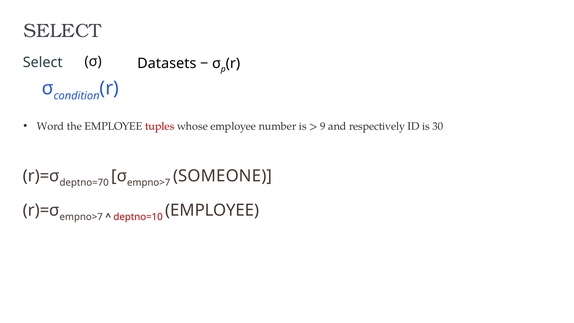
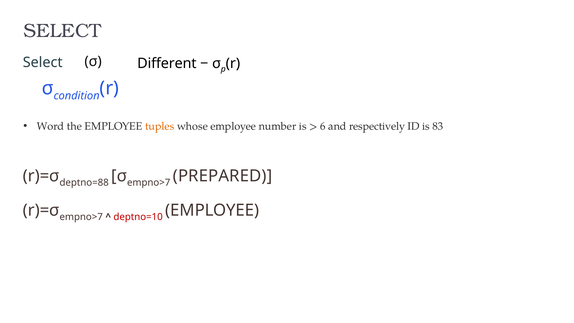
Datasets: Datasets -> Different (167, 64)
tuples colour: red -> orange (160, 126)
9: 9 -> 6 (323, 126)
30: 30 -> 83 (438, 126)
deptno=70: deptno=70 -> deptno=88 (84, 182)
SOMEONE: SOMEONE -> PREPARED (223, 176)
